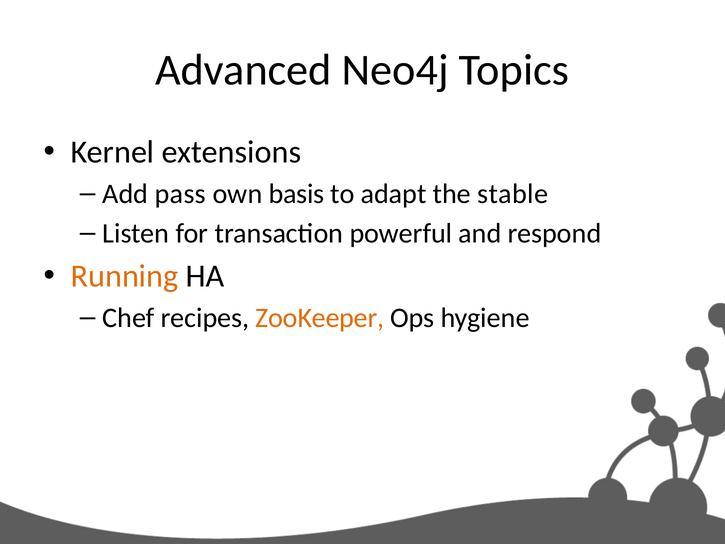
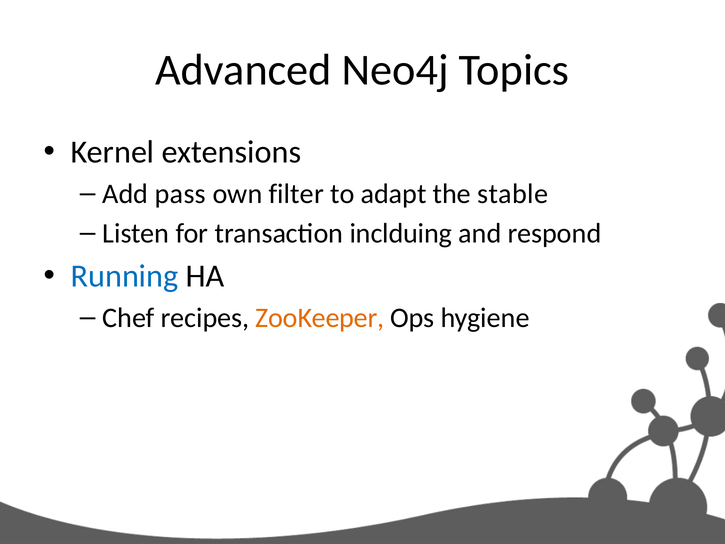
basis: basis -> filter (296, 194)
powerful: powerful -> inclduing (401, 233)
Running colour: orange -> blue (125, 276)
